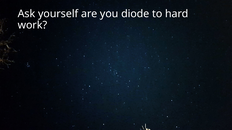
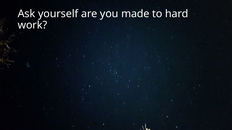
diode: diode -> made (135, 14)
